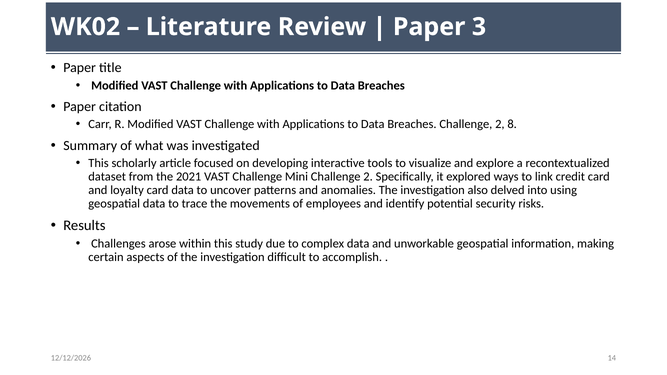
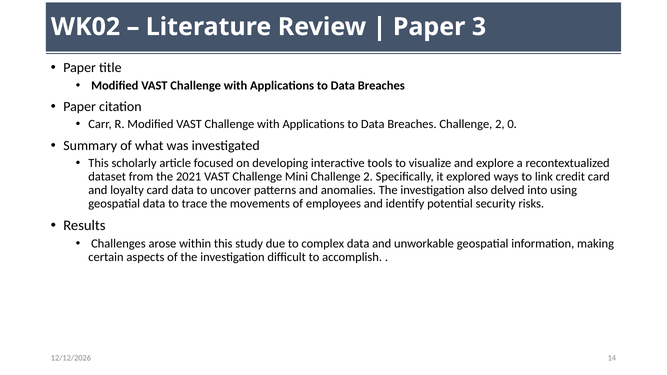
8: 8 -> 0 (512, 124)
